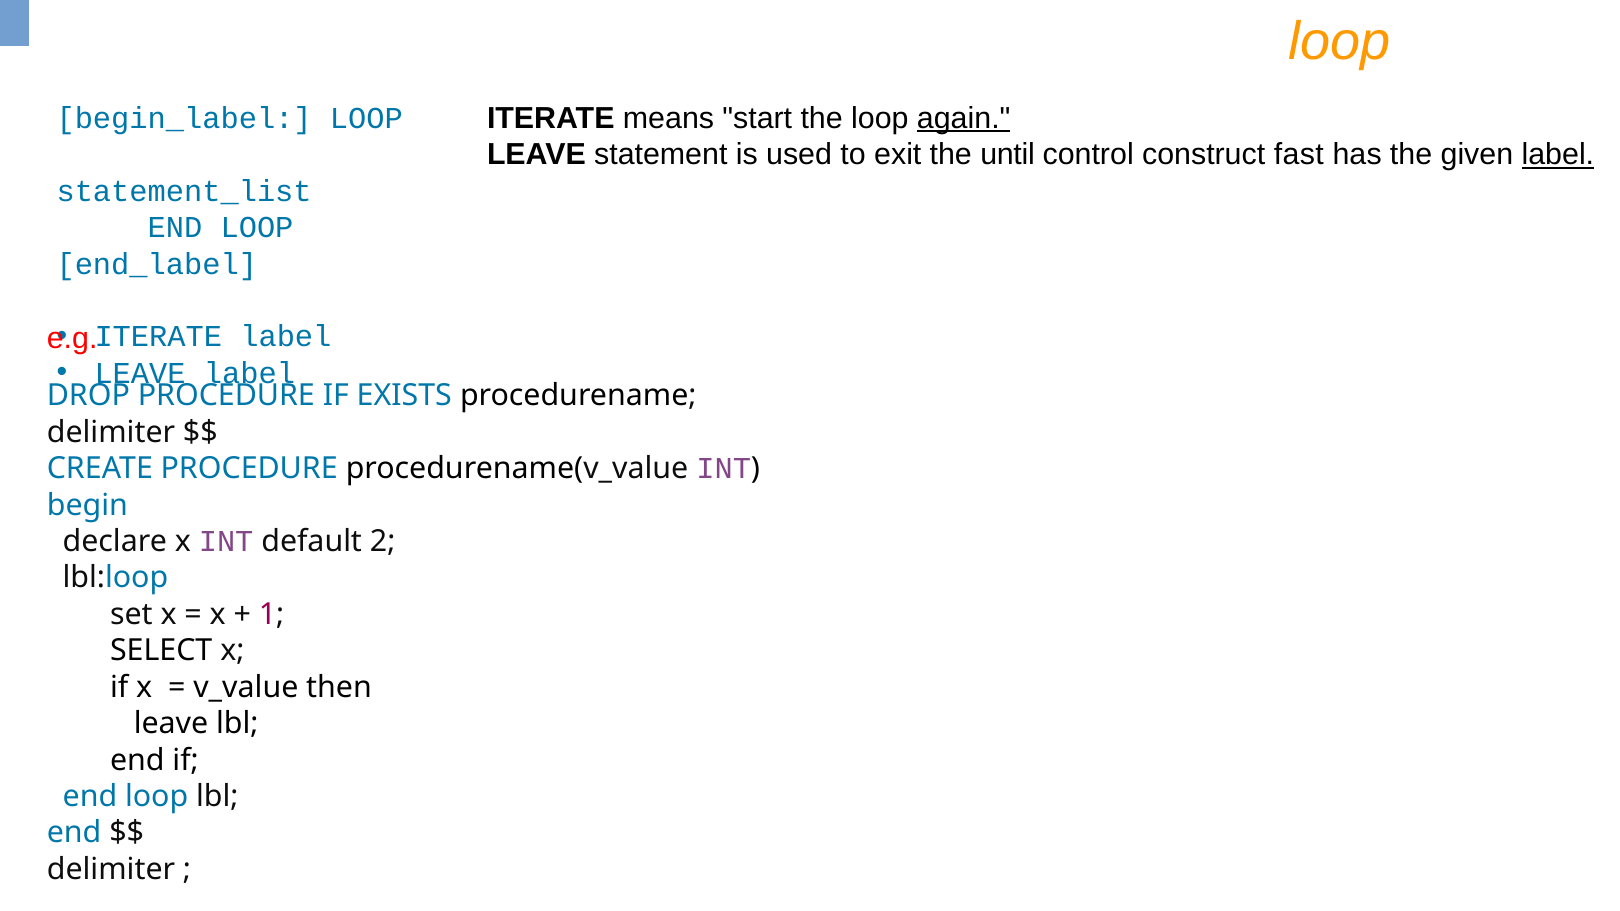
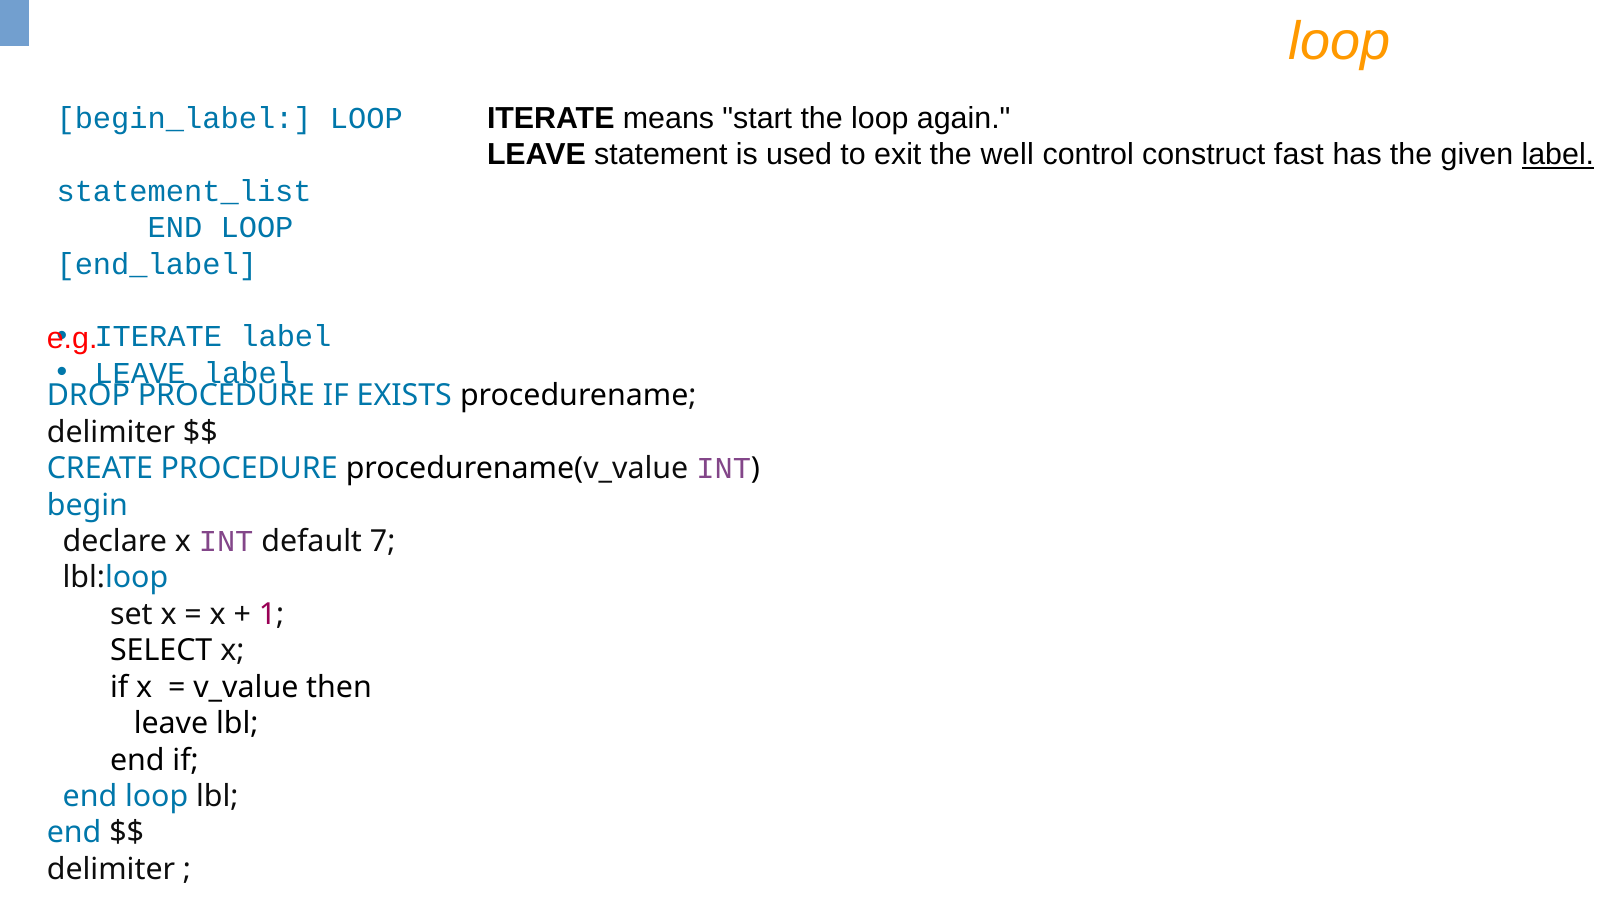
again underline: present -> none (964, 118)
until: until -> well (1007, 155)
2: 2 -> 7 (383, 542)
